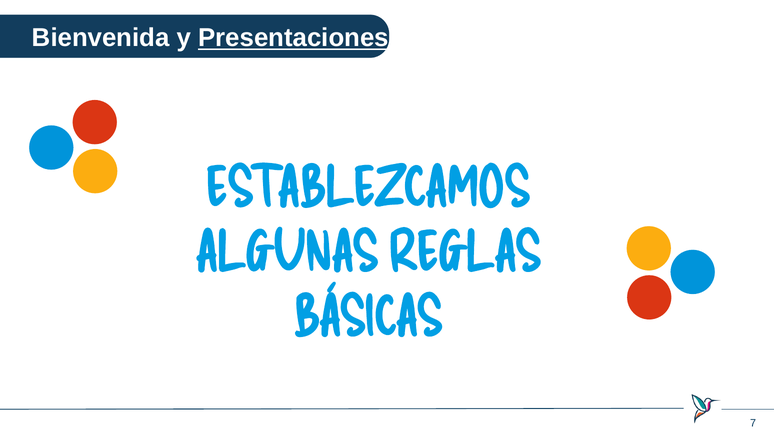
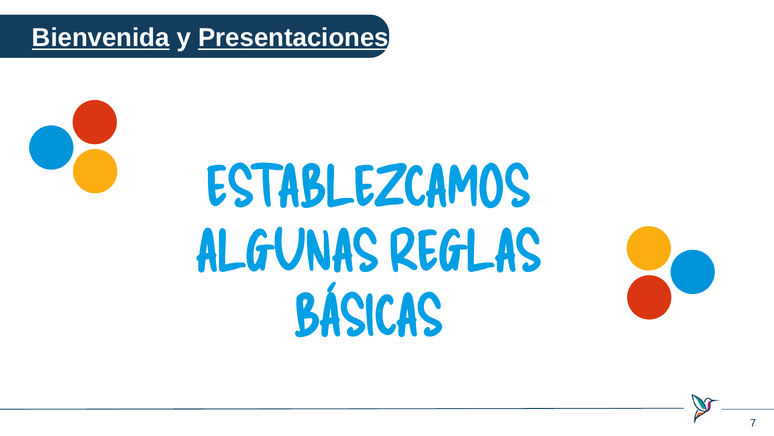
Bienvenida underline: none -> present (101, 38)
